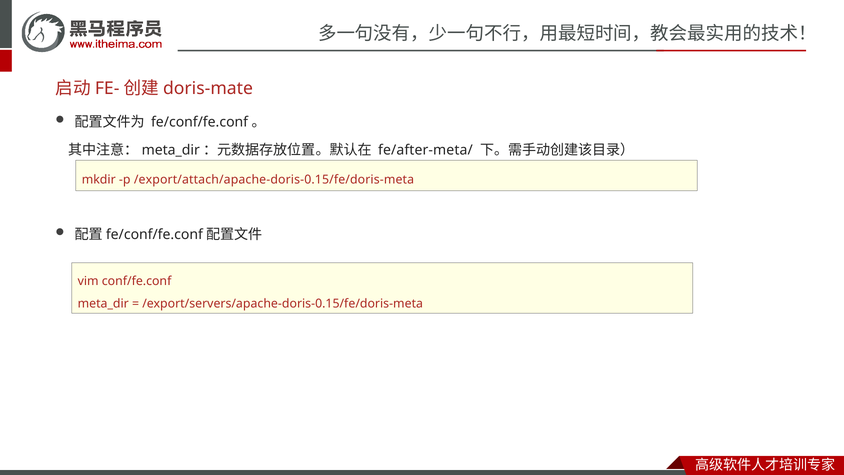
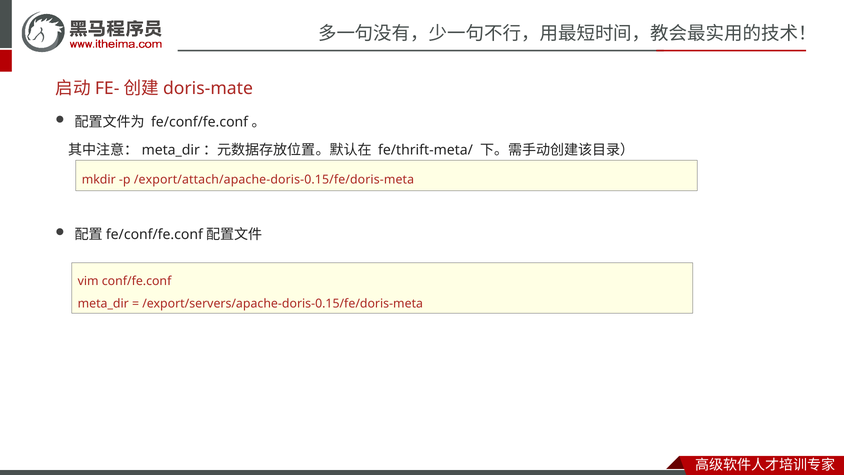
fe/after-meta/: fe/after-meta/ -> fe/thrift-meta/ (425, 150)
